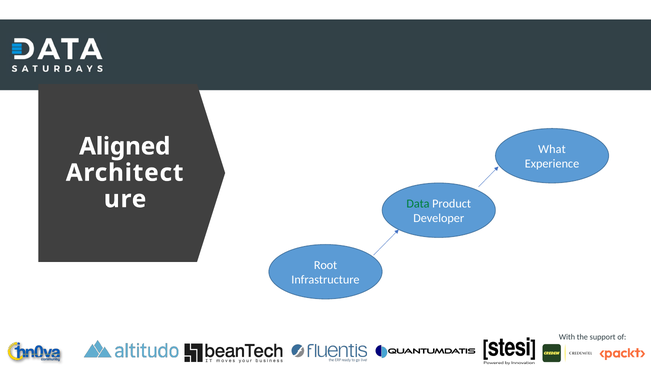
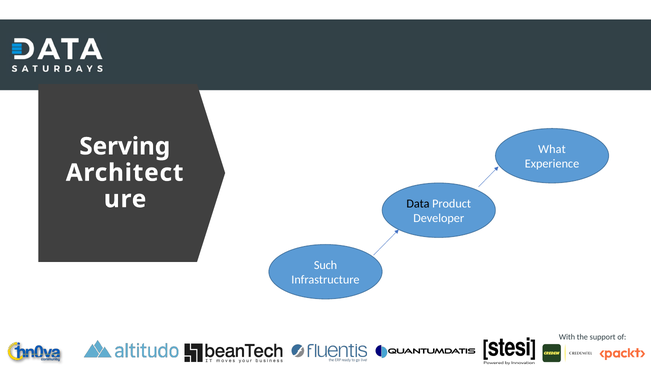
Aligned: Aligned -> Serving (125, 147)
Data colour: green -> black (418, 204)
Root: Root -> Such (326, 265)
